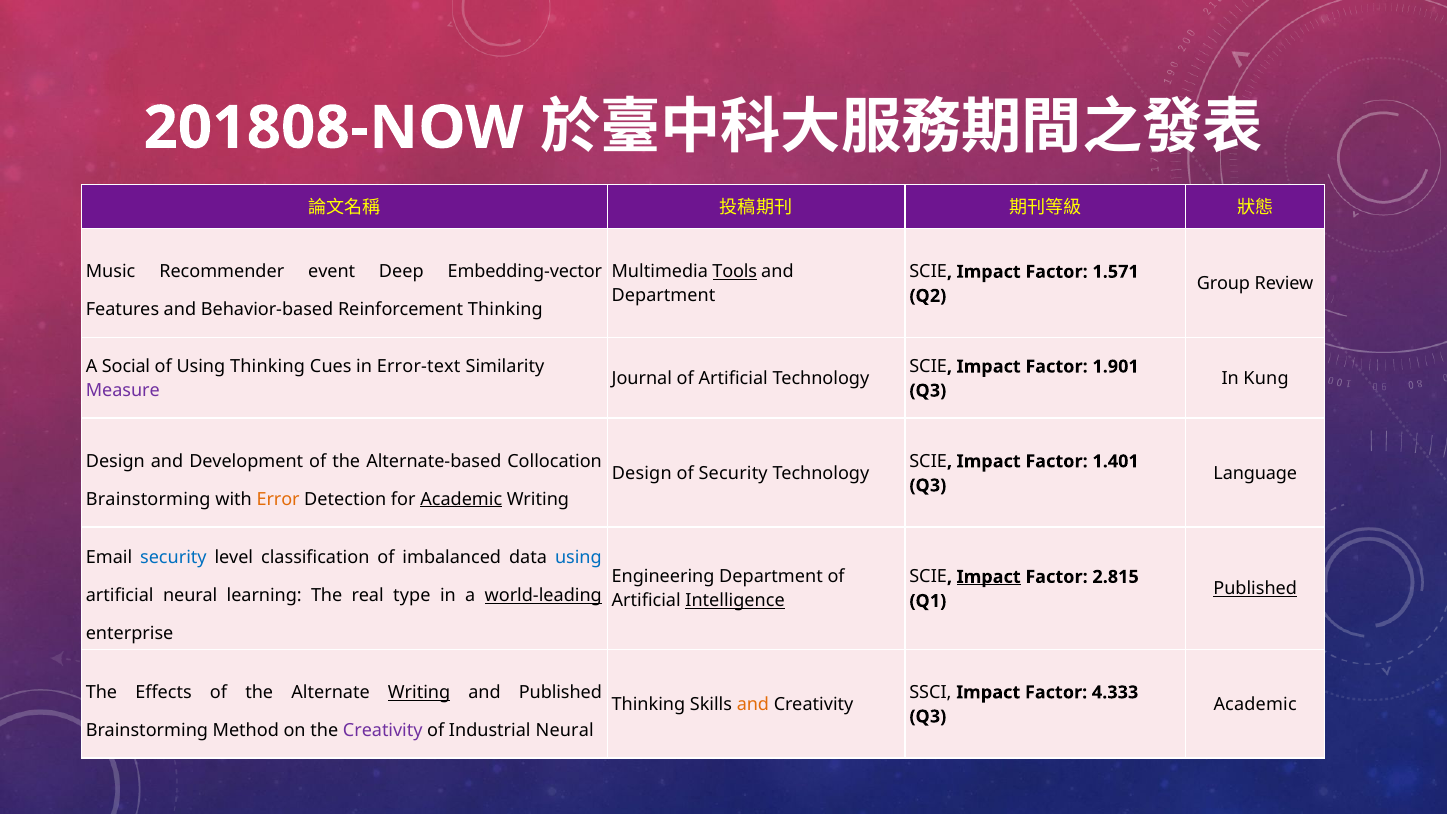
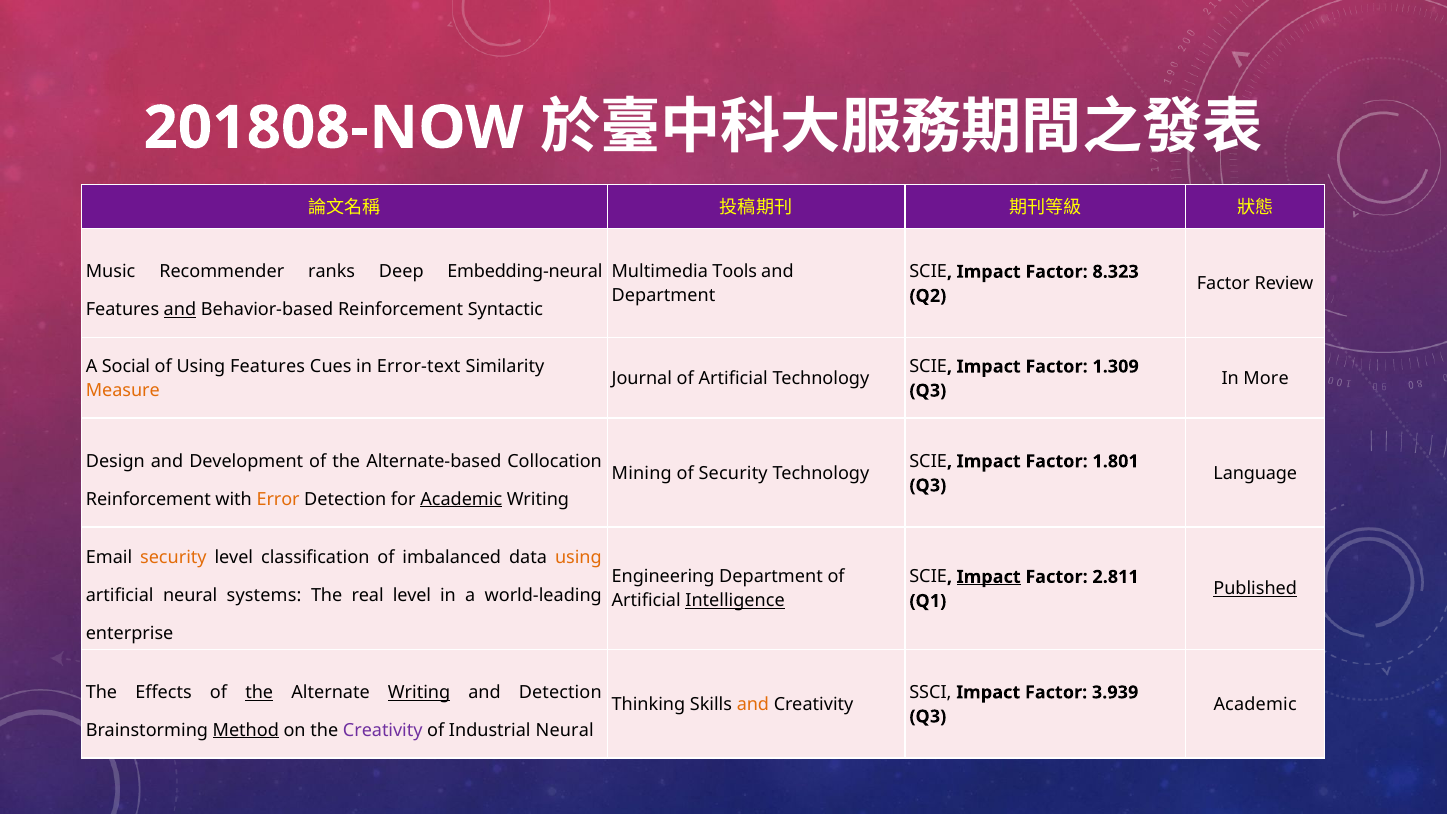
event: event -> ranks (332, 272)
Embedding-vector: Embedding-vector -> Embedding-neural (525, 272)
Tools underline: present -> none (735, 272)
1.571: 1.571 -> 8.323 (1116, 272)
Group: Group -> Factor (1223, 284)
and underline: none -> present (180, 309)
Reinforcement Thinking: Thinking -> Syntactic (505, 309)
Using Thinking: Thinking -> Features (268, 367)
1.901: 1.901 -> 1.309 (1116, 367)
Kung: Kung -> More (1266, 379)
Measure colour: purple -> orange (123, 391)
1.401: 1.401 -> 1.801 (1116, 461)
Design: Design -> Mining (642, 473)
Brainstorming: Brainstorming -> Reinforcement (148, 499)
security colour: blue -> orange (173, 558)
using colour: blue -> orange (578, 558)
2.815: 2.815 -> 2.811 (1116, 577)
learning: learning -> systems (264, 596)
real type: type -> level (412, 596)
world-leading underline: present -> none (543, 596)
the underline: none -> present (259, 692)
and Published: Published -> Detection (560, 692)
4.333: 4.333 -> 3.939 (1115, 692)
Method underline: none -> present (246, 730)
